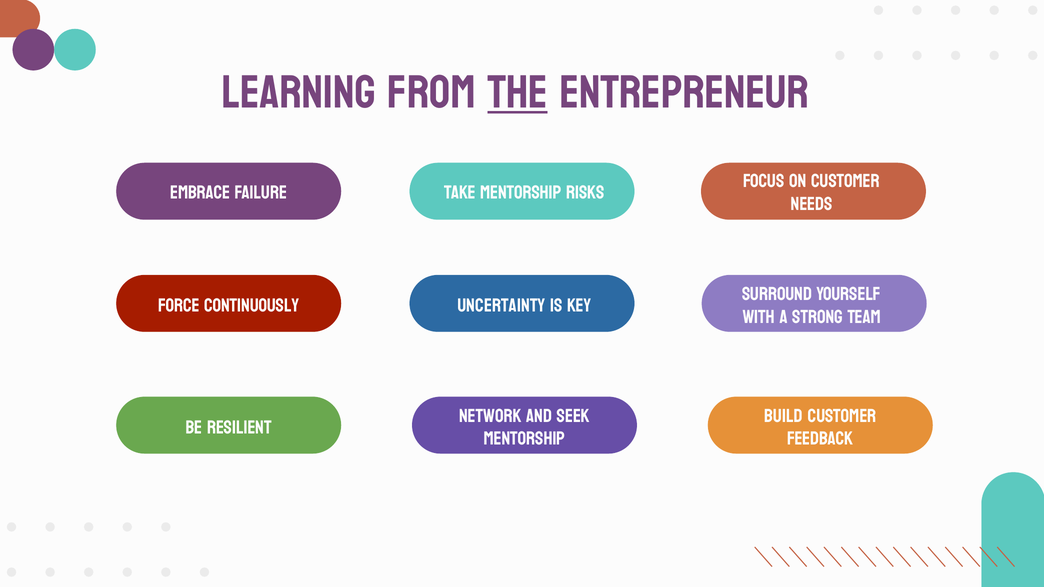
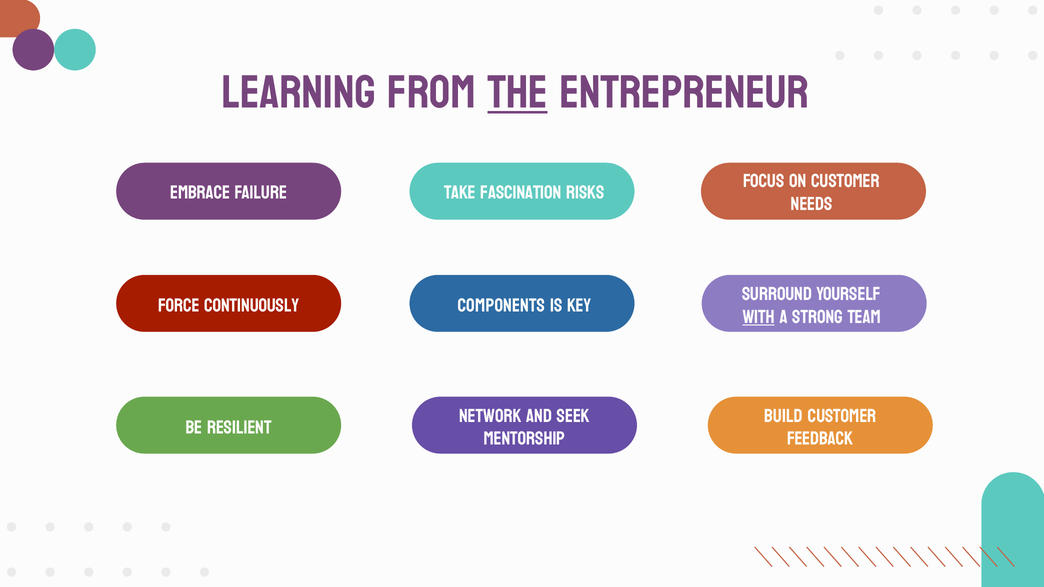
Take Mentorship: Mentorship -> Fascination (521, 193)
Uncertainty: Uncertainty -> Components (501, 306)
with underline: none -> present (759, 317)
